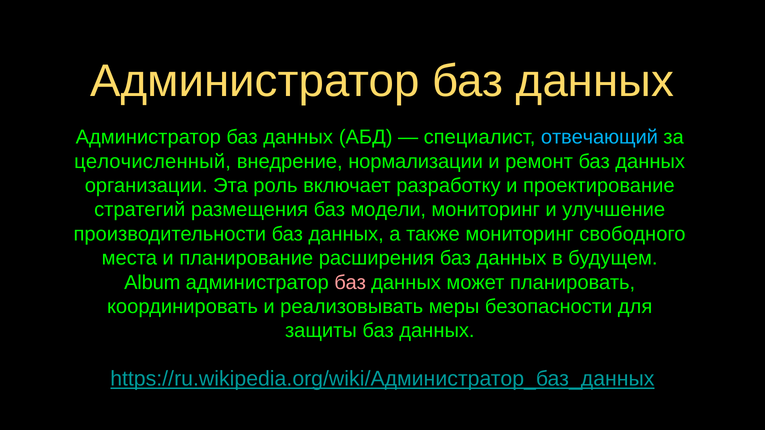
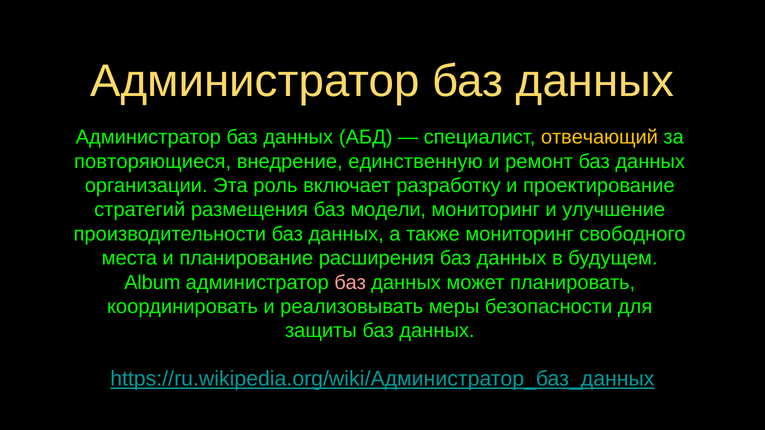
отвечающий colour: light blue -> yellow (599, 137)
целочисленный: целочисленный -> повторяющиеся (153, 162)
нормализации: нормализации -> единственную (415, 162)
